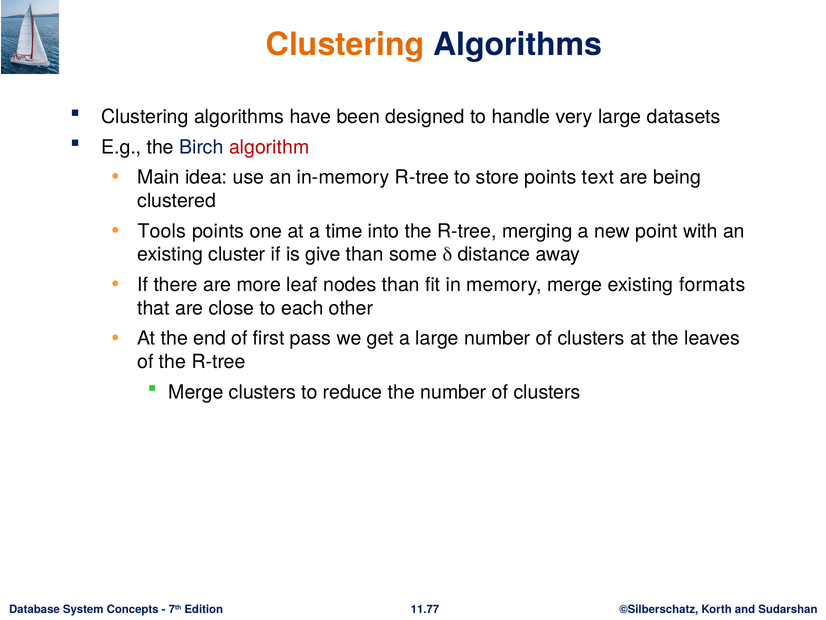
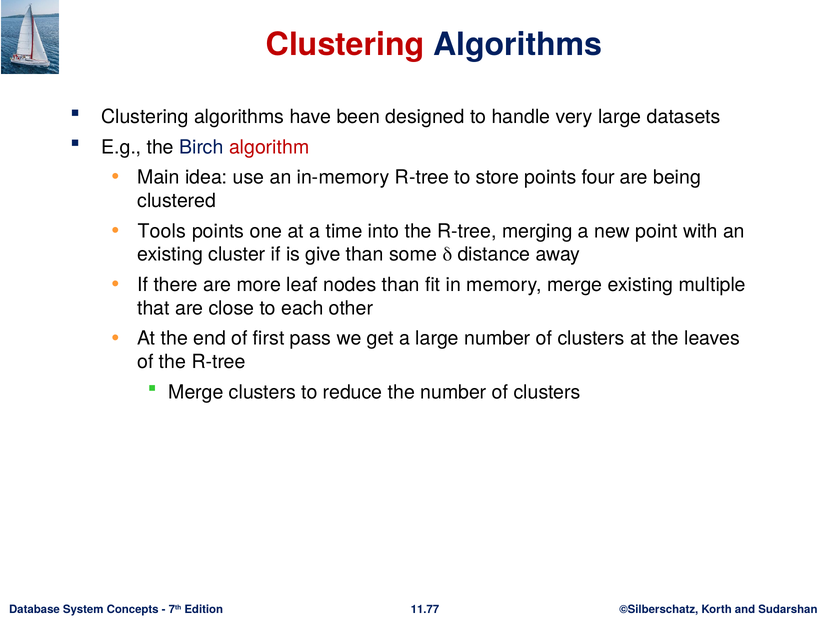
Clustering colour: orange -> red (345, 44)
text: text -> four (598, 177)
formats: formats -> multiple (712, 285)
